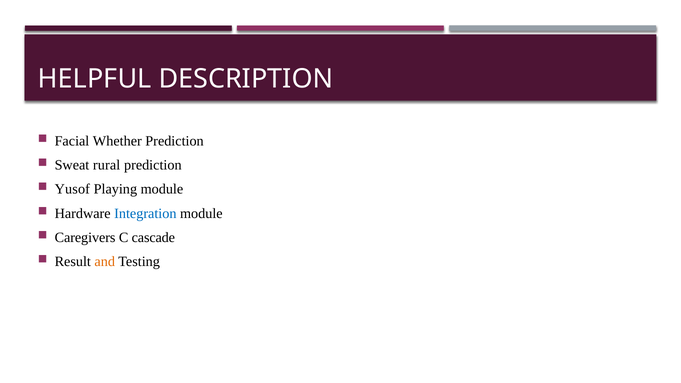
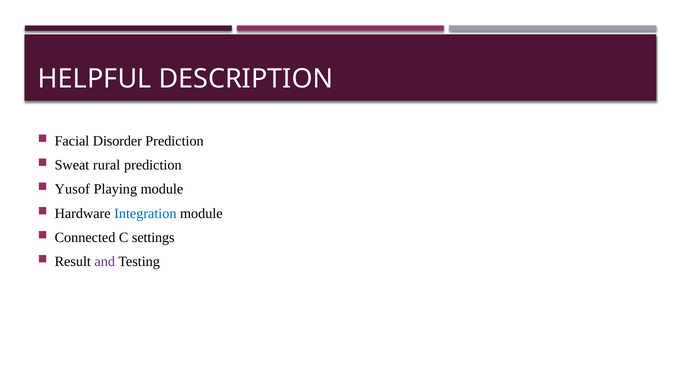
Whether: Whether -> Disorder (117, 141)
Caregivers: Caregivers -> Connected (85, 238)
cascade: cascade -> settings (153, 238)
and colour: orange -> purple (105, 262)
